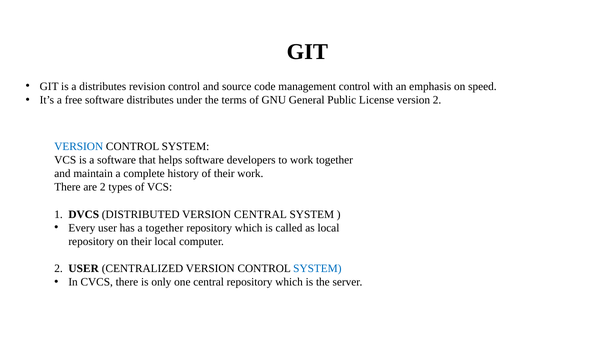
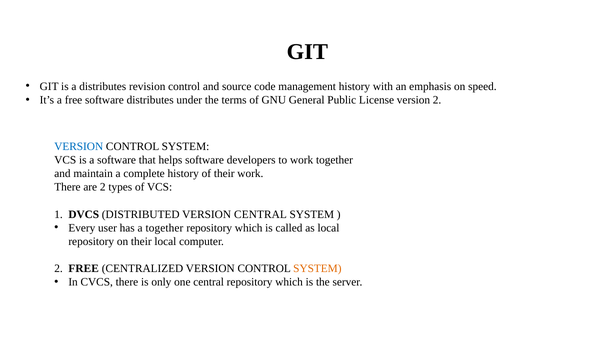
management control: control -> history (354, 86)
2 USER: USER -> FREE (84, 268)
SYSTEM colour: blue -> orange (317, 268)
